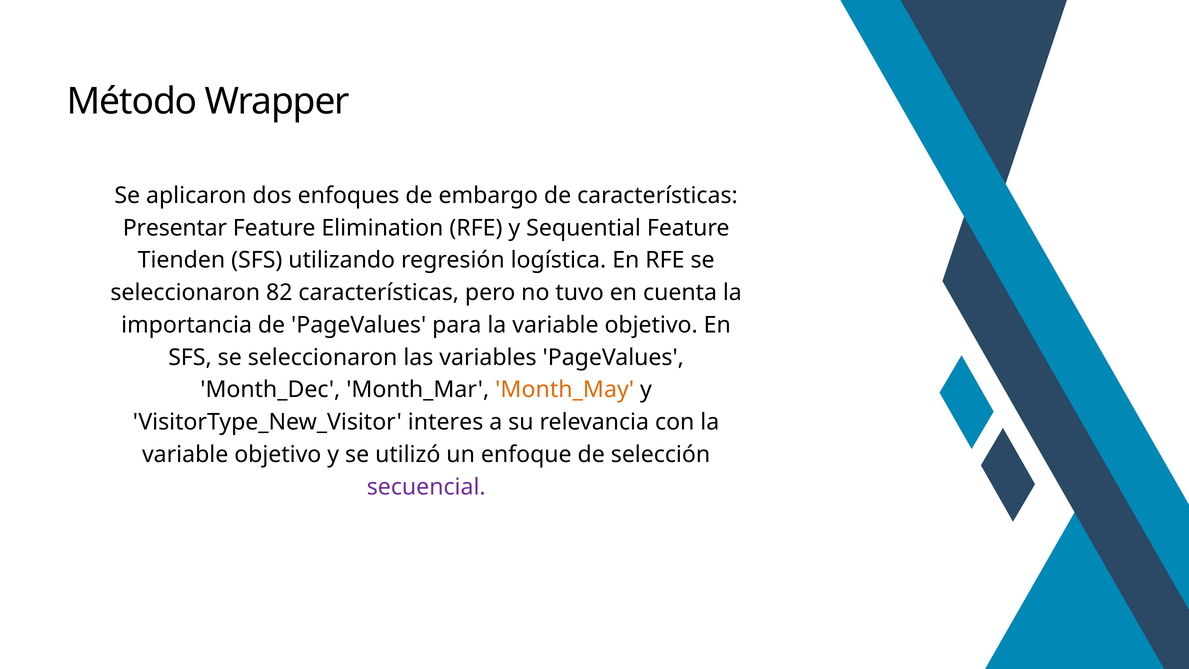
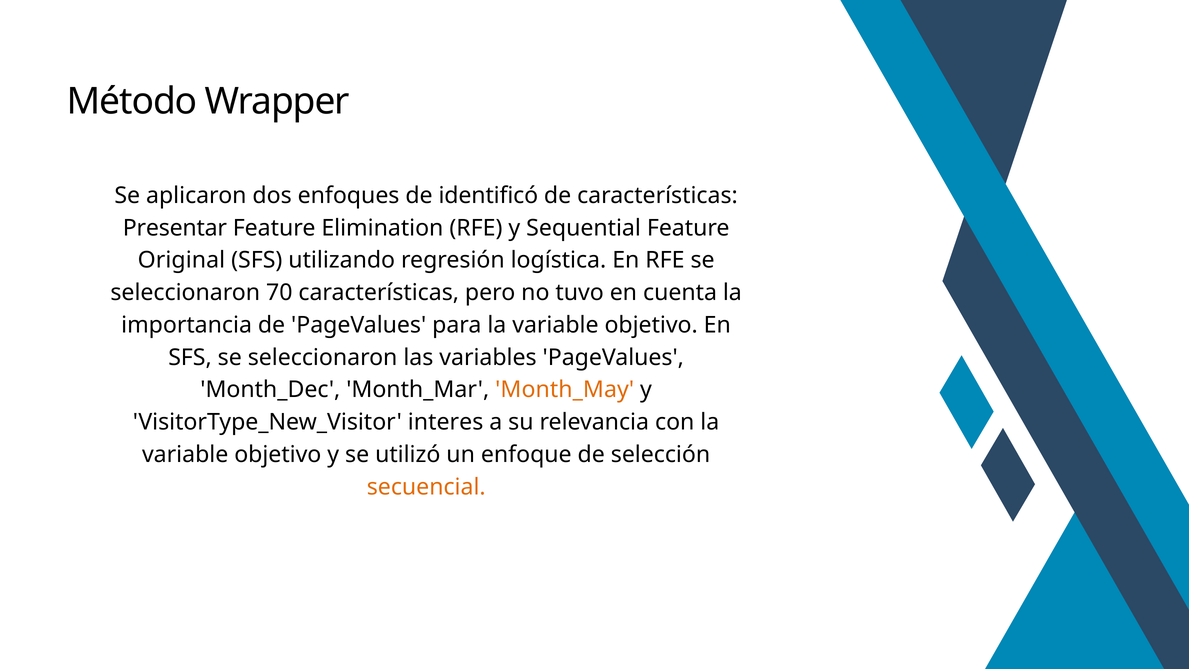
embargo: embargo -> identificó (488, 195)
Tienden: Tienden -> Original (181, 260)
82: 82 -> 70 (279, 293)
secuencial colour: purple -> orange (426, 487)
